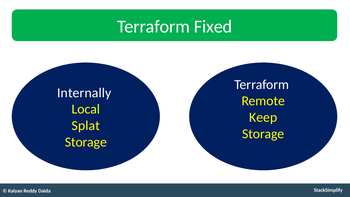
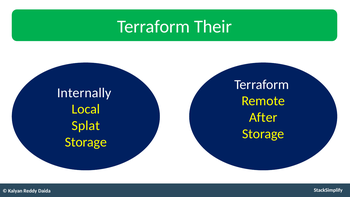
Fixed: Fixed -> Their (213, 27)
Keep: Keep -> After (263, 117)
